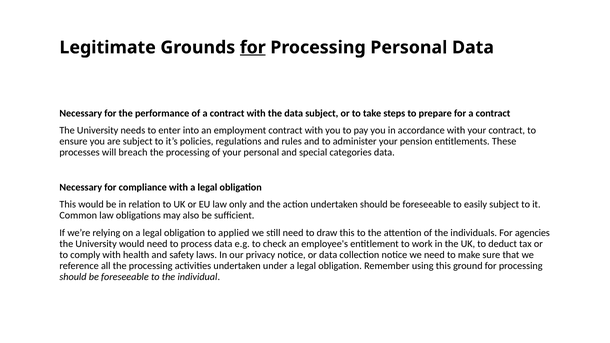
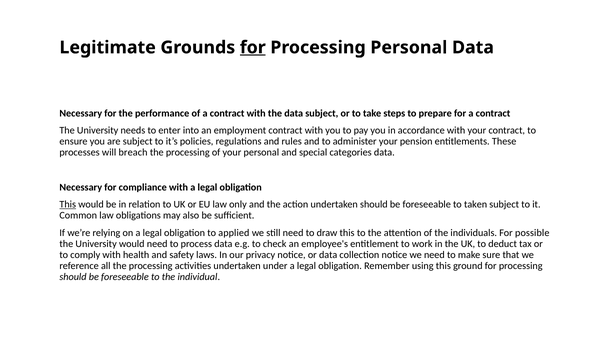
This underline: none -> present (68, 205)
easily: easily -> taken (476, 205)
agencies: agencies -> possible (532, 233)
